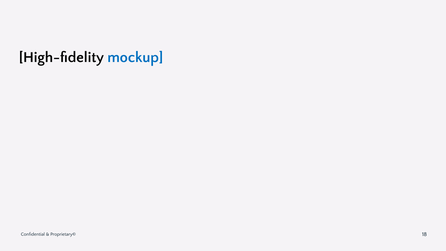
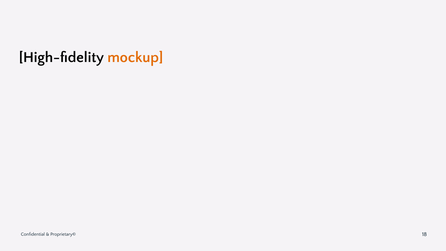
mockup colour: blue -> orange (135, 57)
